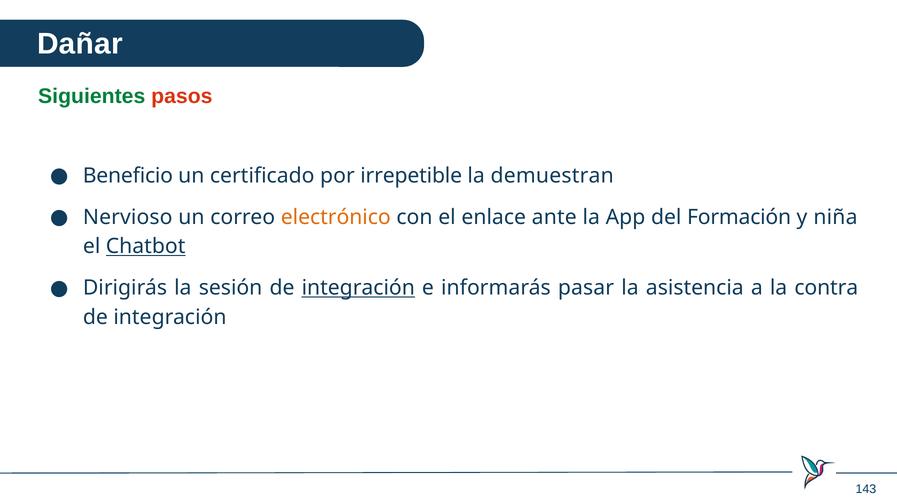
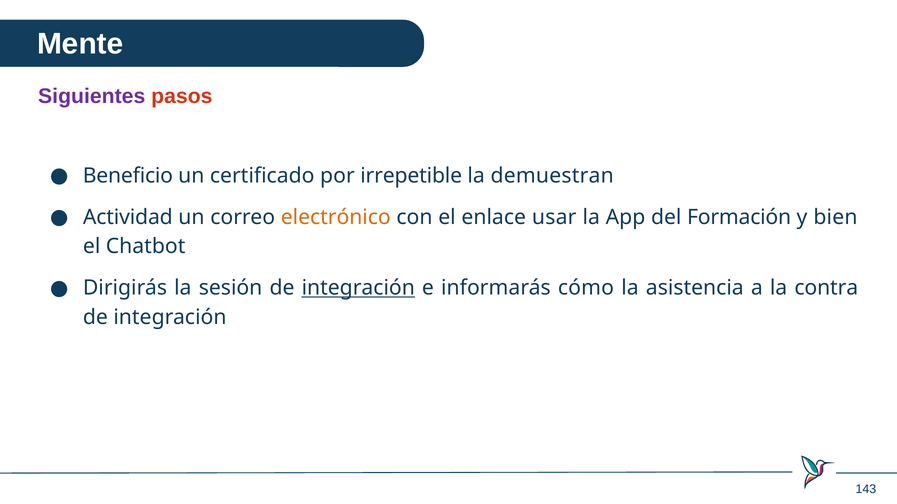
Dañar: Dañar -> Mente (80, 44)
Siguientes colour: green -> purple (92, 96)
Nervioso: Nervioso -> Actividad (128, 217)
ante: ante -> usar (554, 217)
niña: niña -> bien (835, 217)
Chatbot underline: present -> none (146, 247)
pasar: pasar -> cómo (586, 288)
